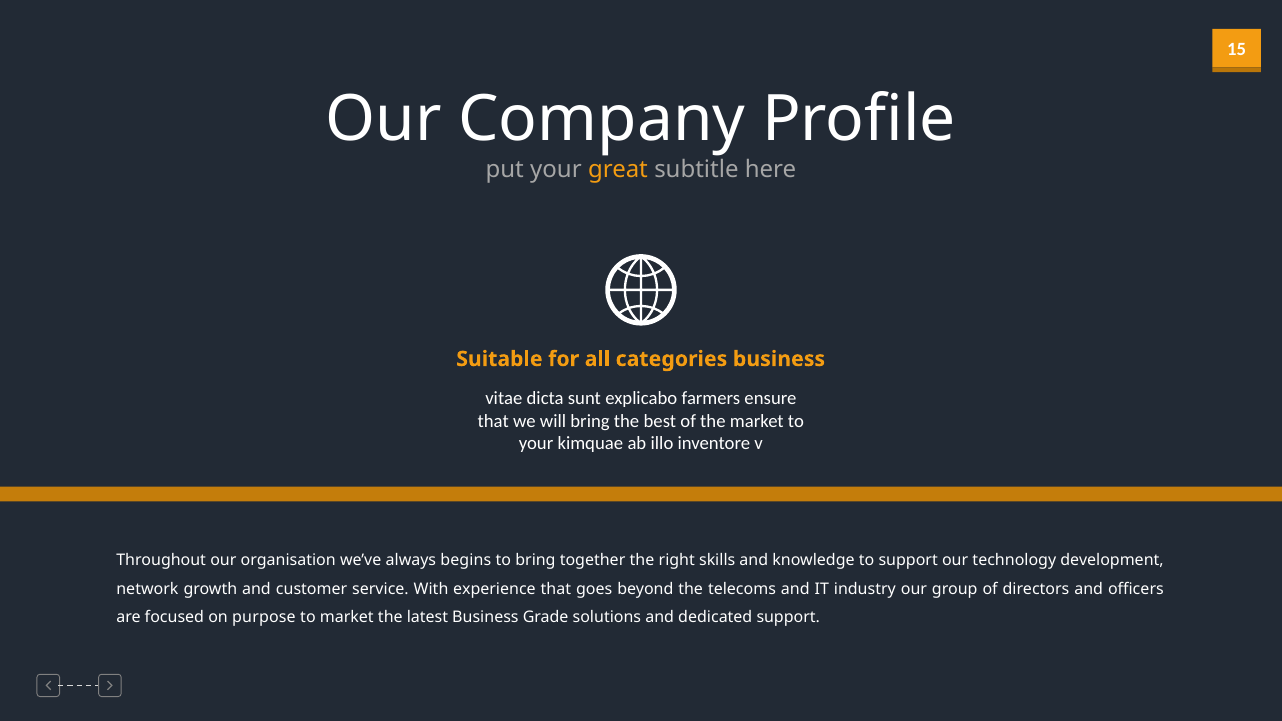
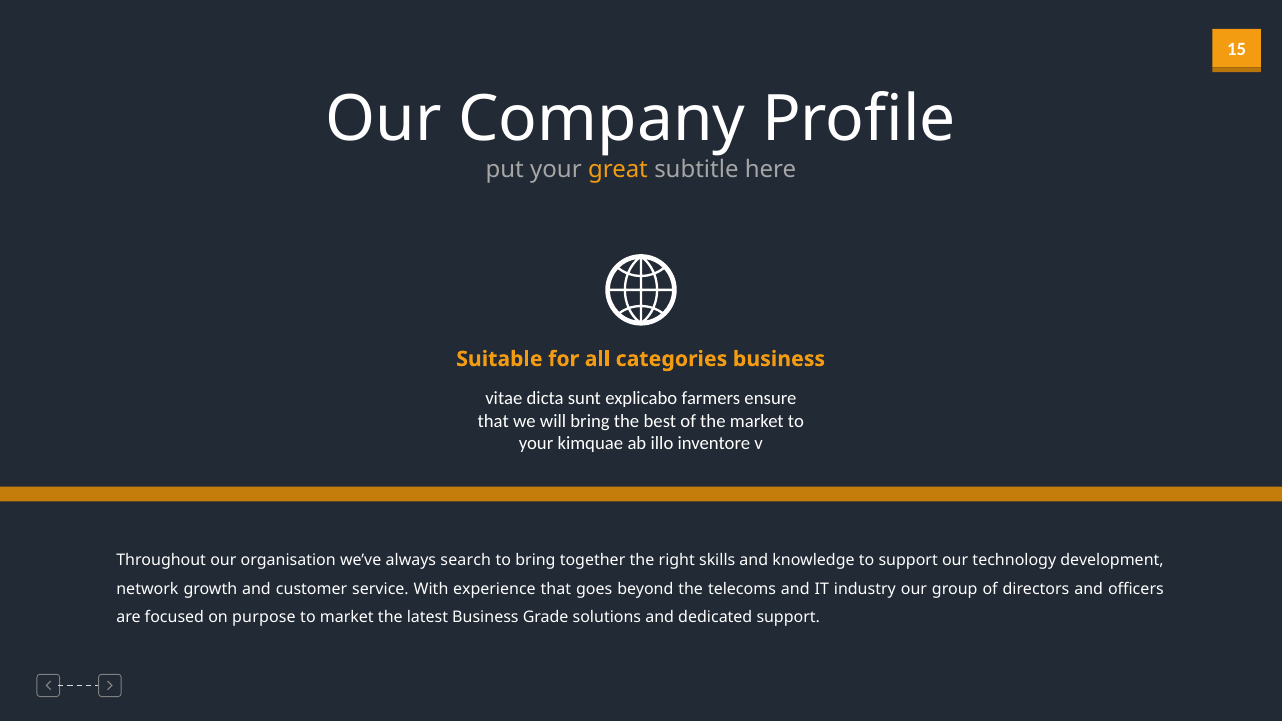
begins: begins -> search (466, 560)
